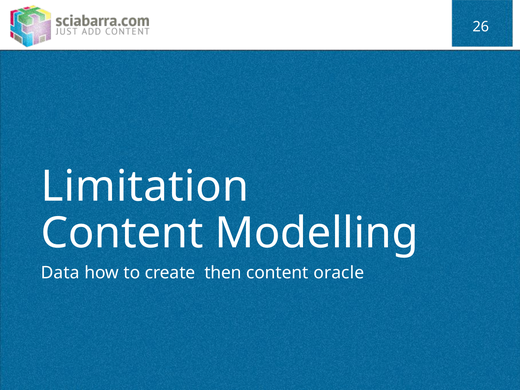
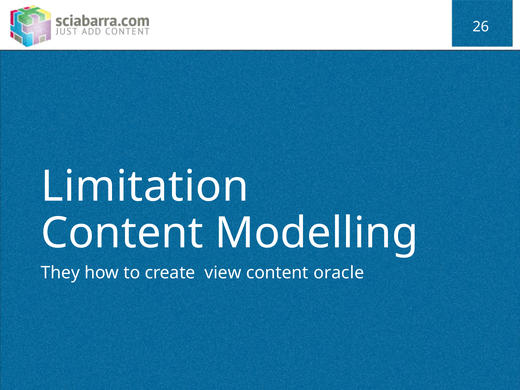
Data: Data -> They (60, 273)
then: then -> view (223, 273)
